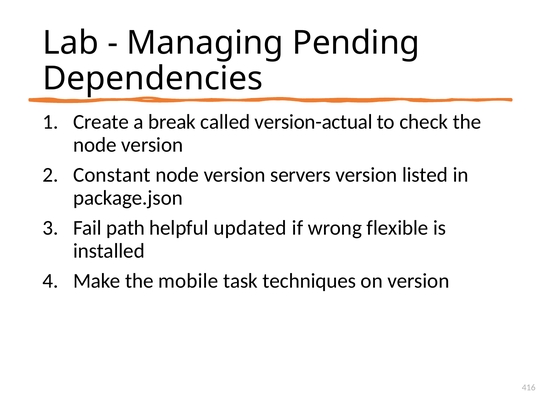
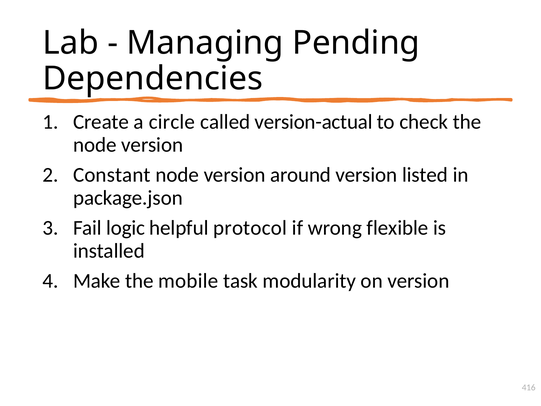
break: break -> circle (172, 122)
servers: servers -> around (301, 175)
path: path -> logic (126, 228)
updated: updated -> protocol (250, 228)
techniques: techniques -> modularity (309, 281)
